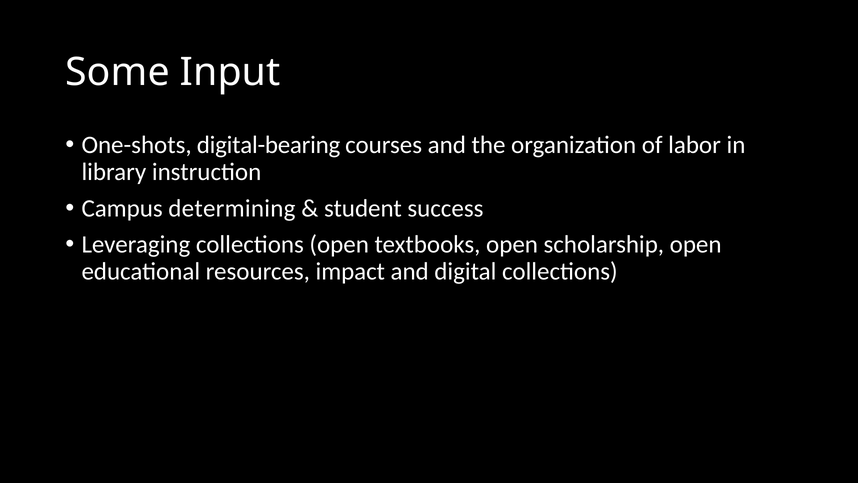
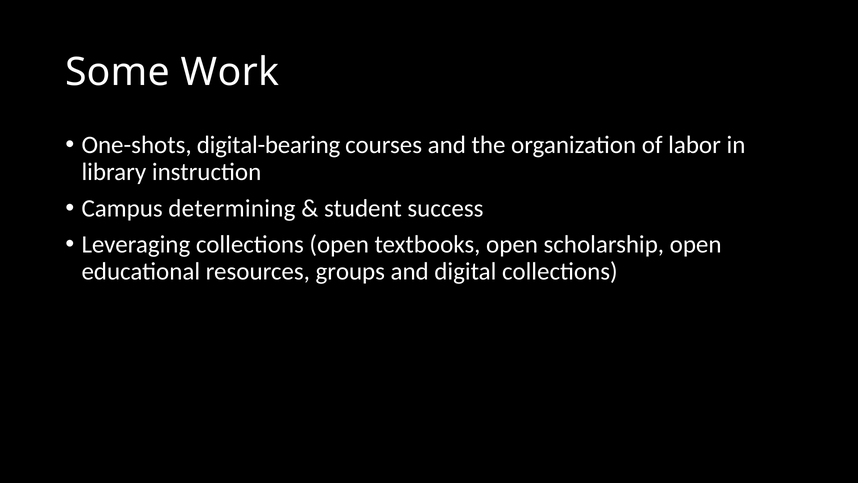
Input: Input -> Work (230, 72)
impact: impact -> groups (350, 271)
